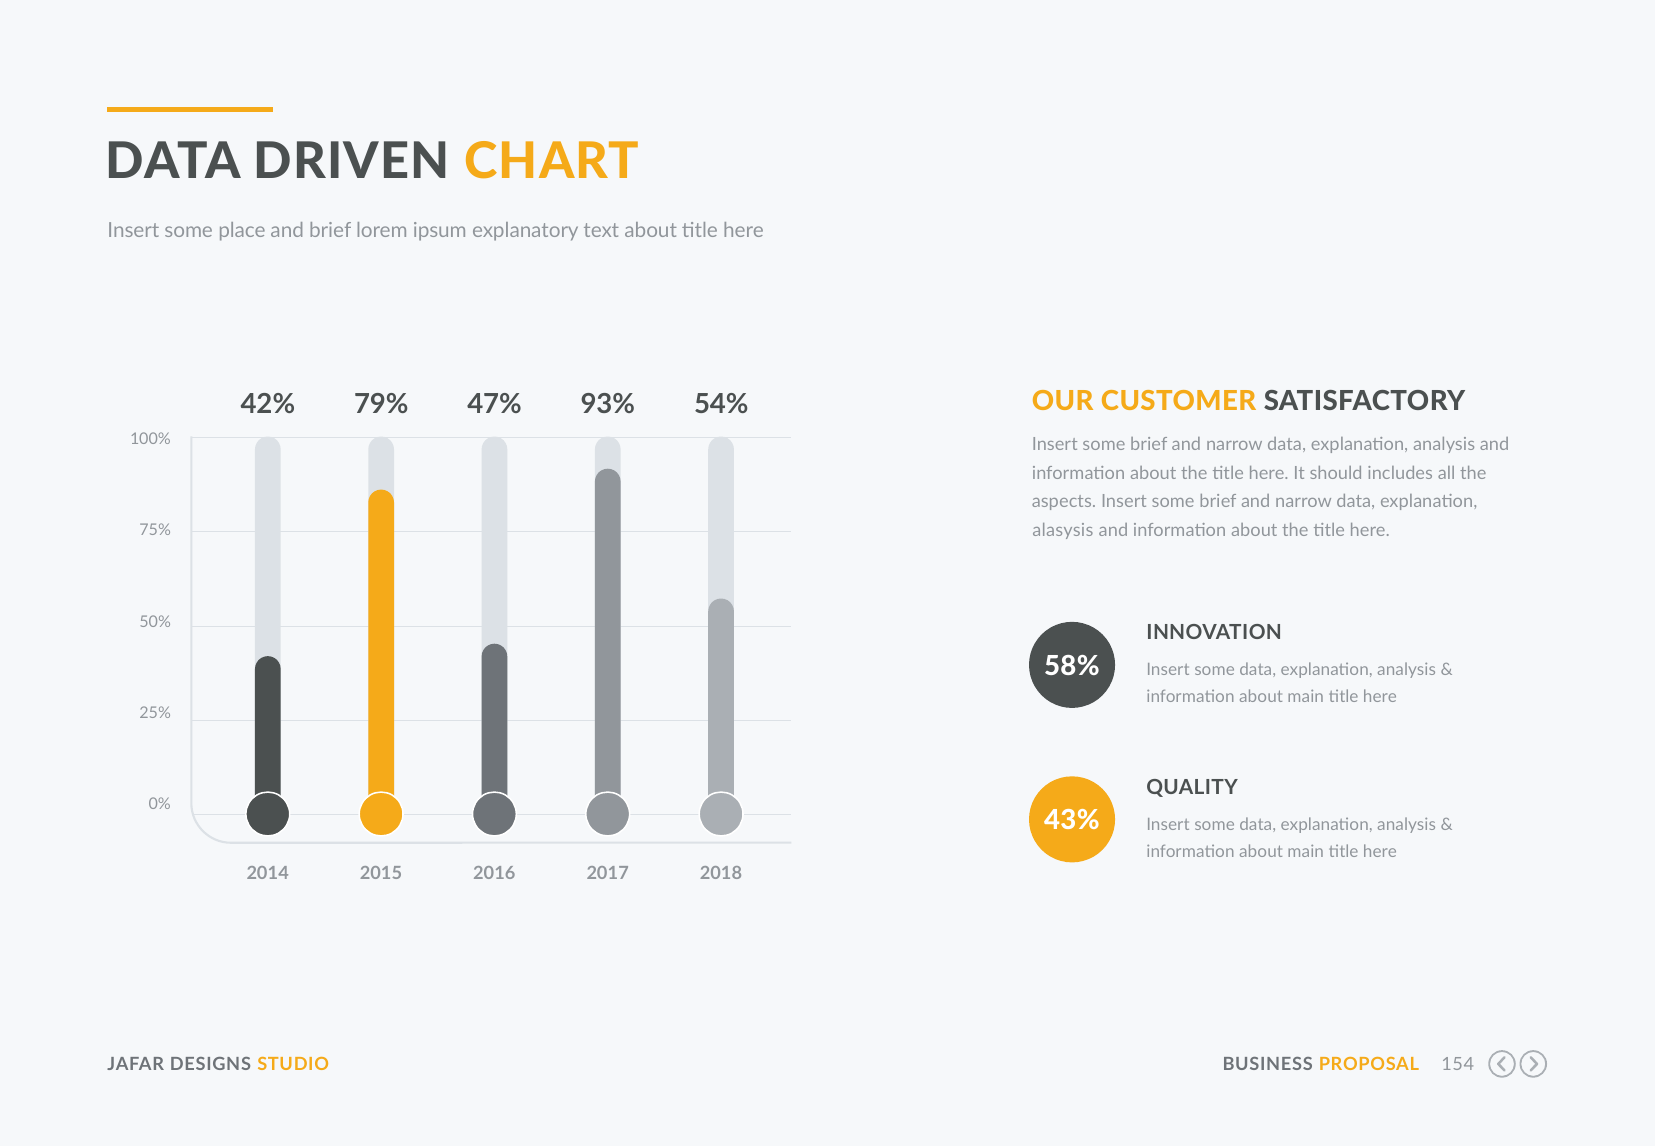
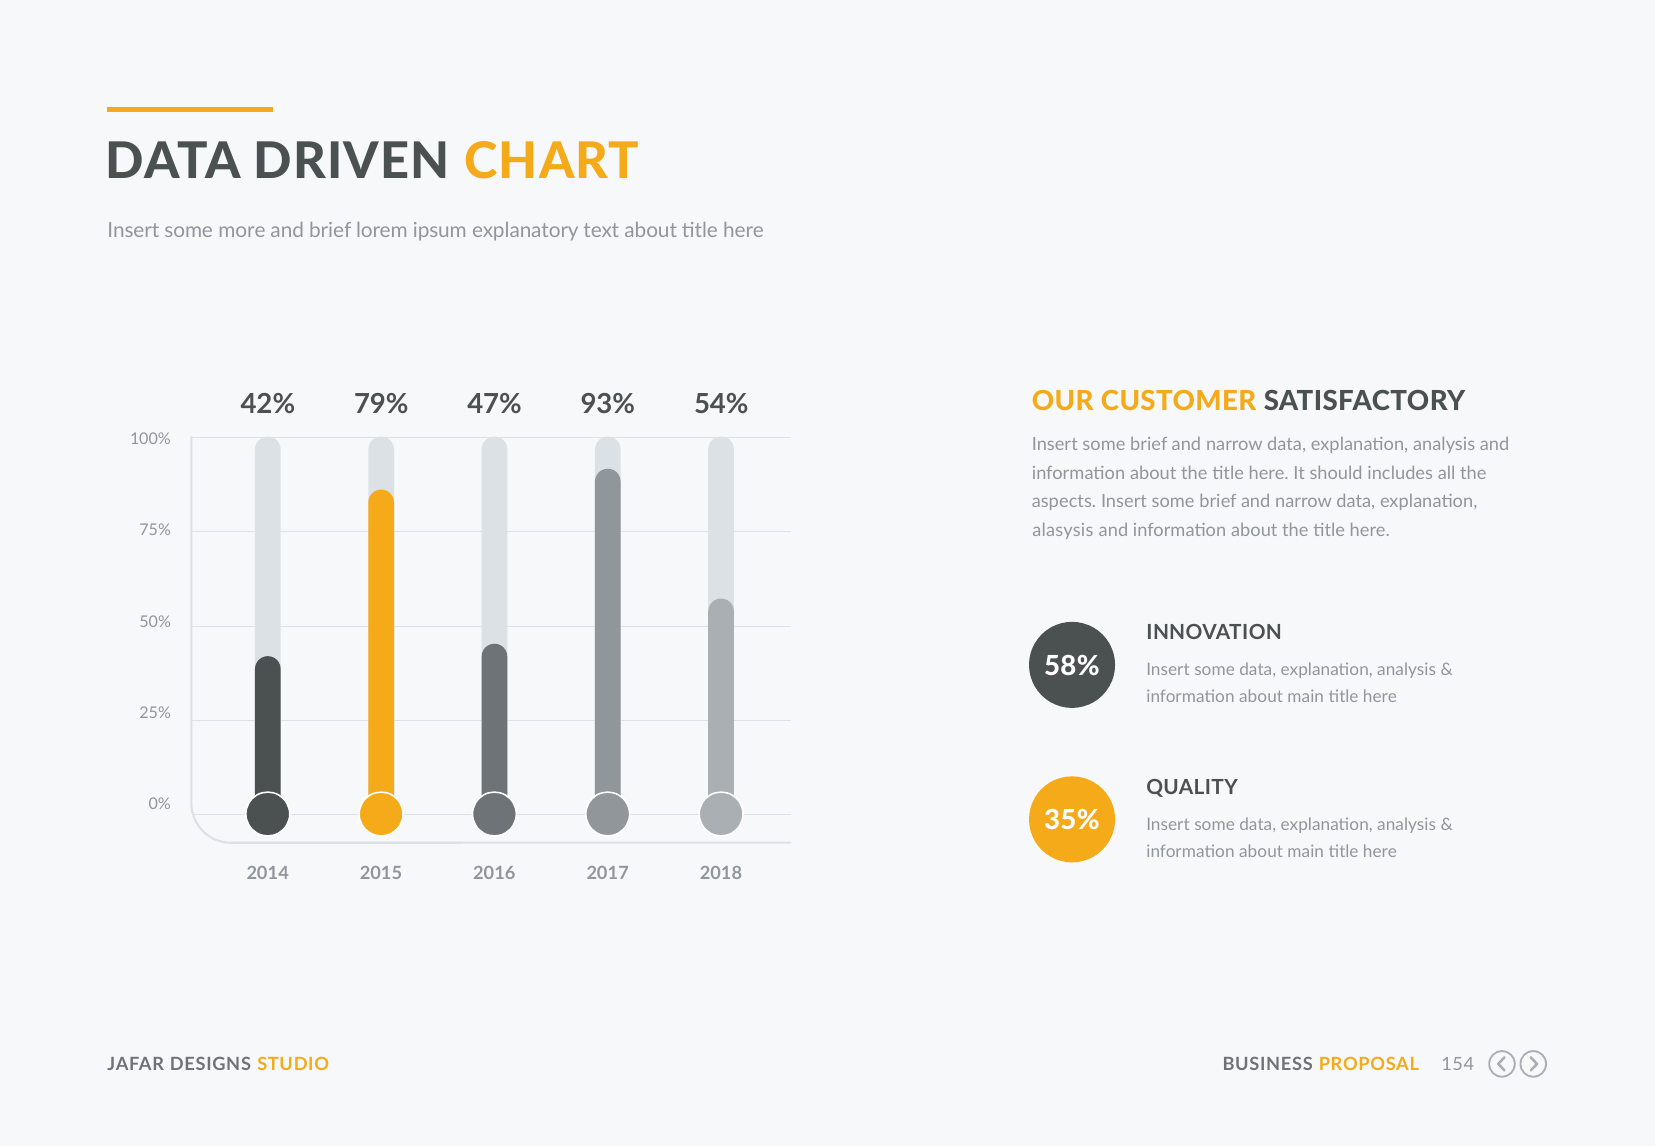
place: place -> more (242, 230)
43%: 43% -> 35% (1072, 820)
